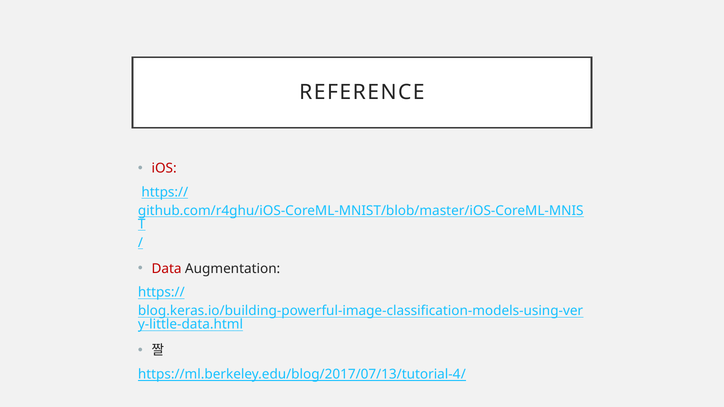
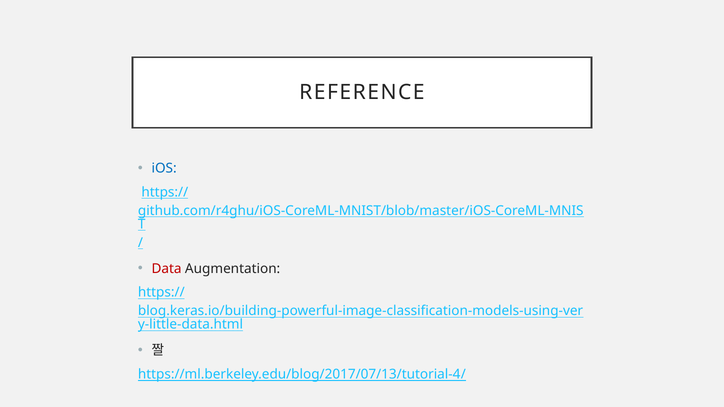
iOS colour: red -> blue (164, 168)
